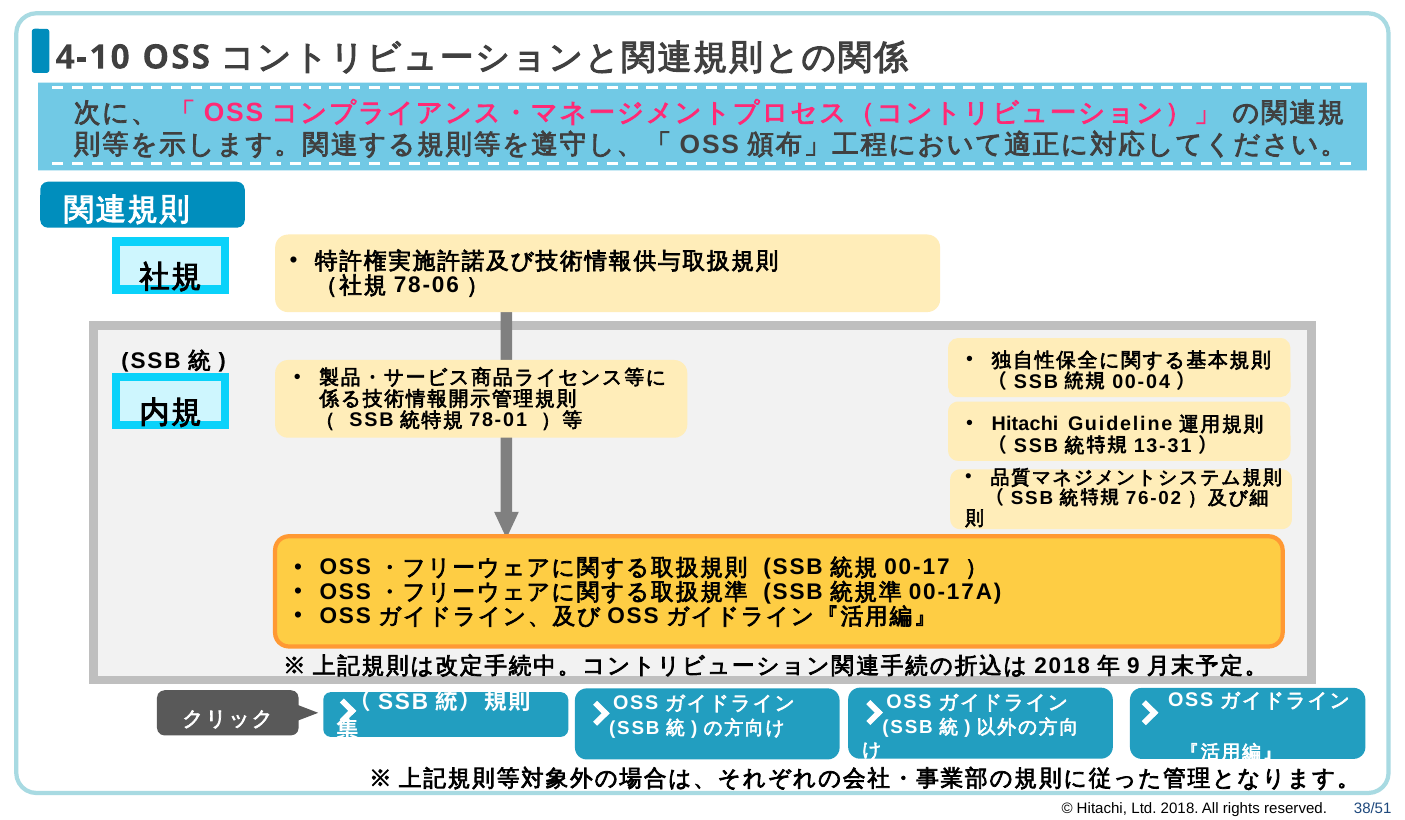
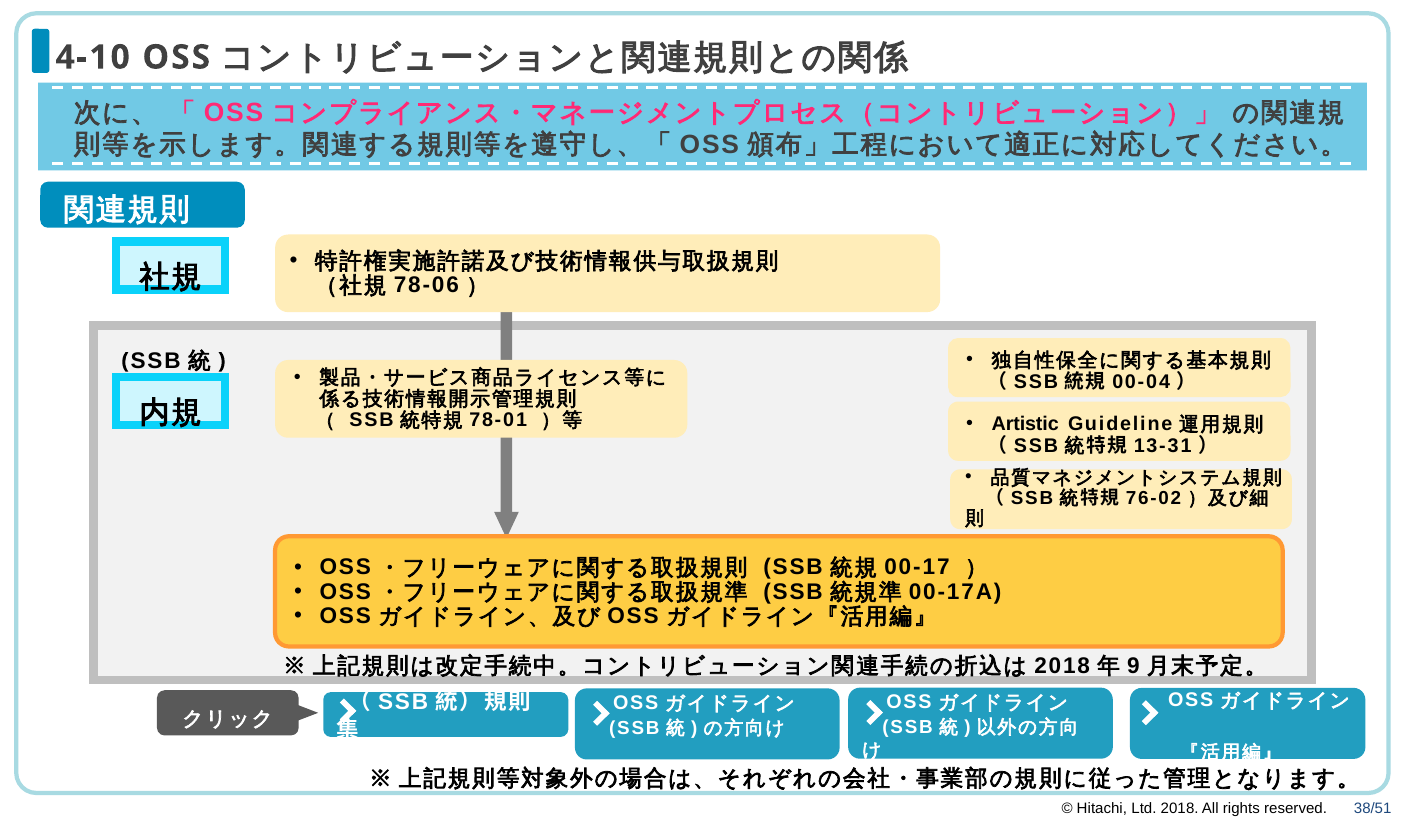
Hitachi: Hitachi -> Artistic (1025, 424)
